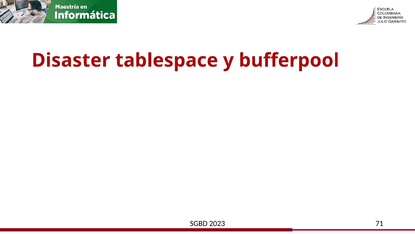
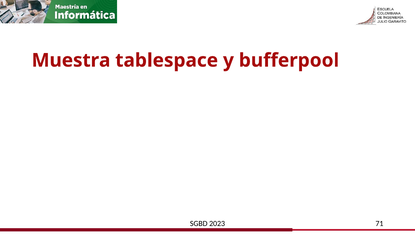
Disaster: Disaster -> Muestra (71, 60)
